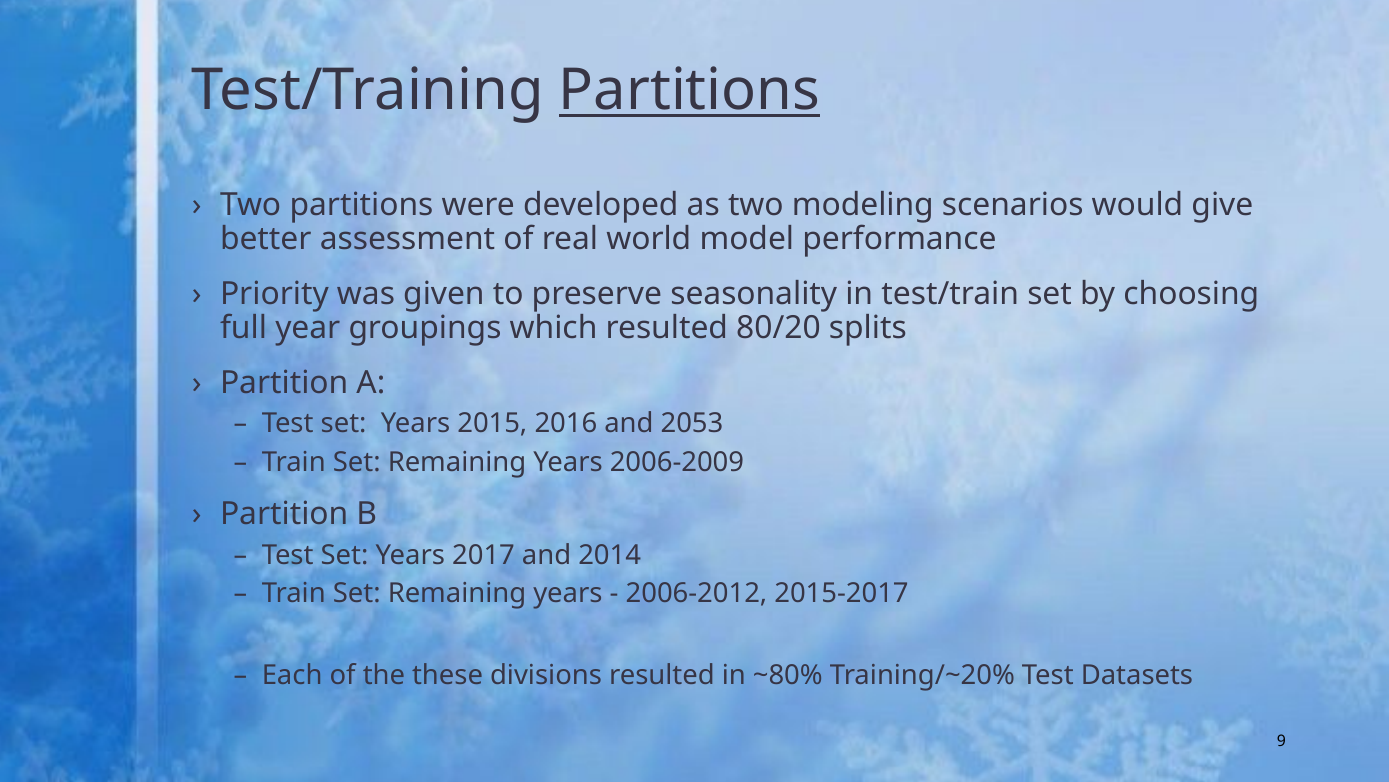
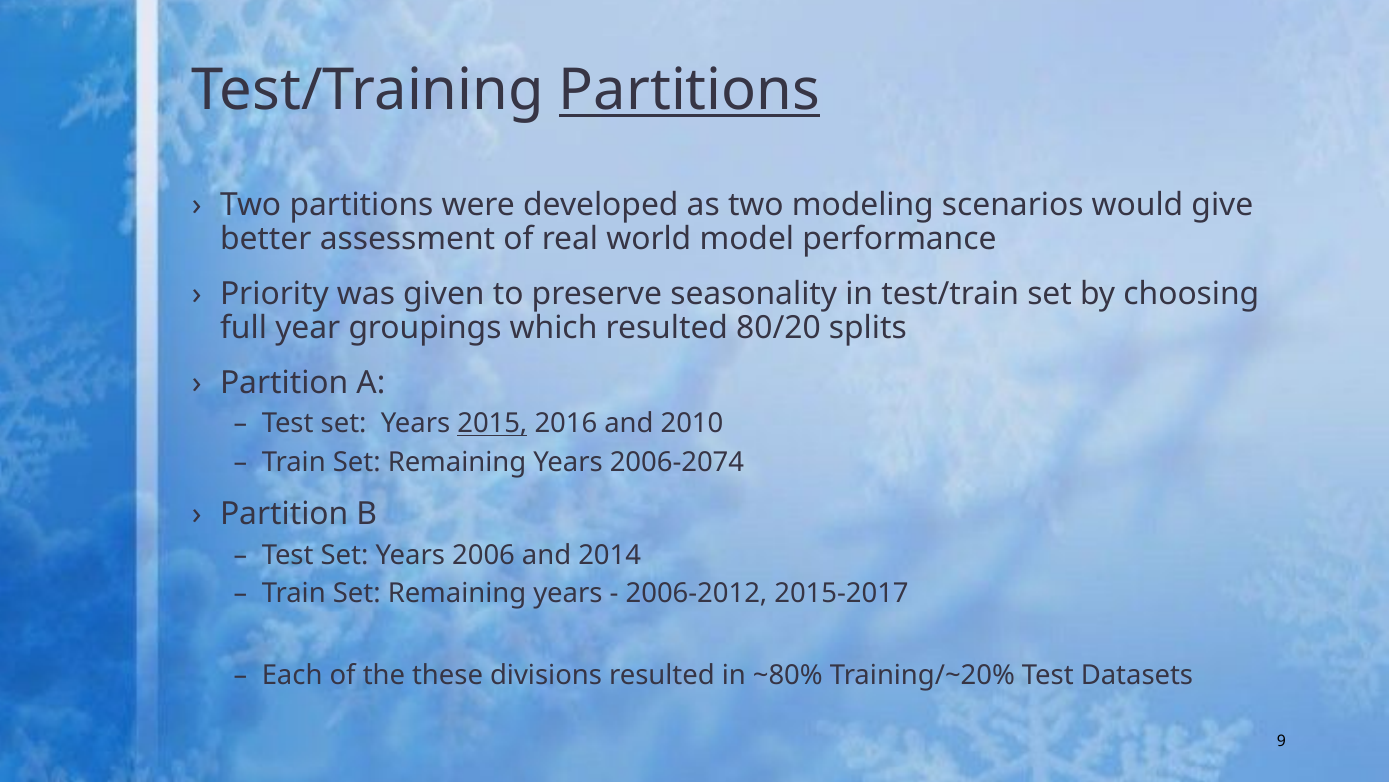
2015 underline: none -> present (492, 423)
2053: 2053 -> 2010 (692, 423)
2006-2009: 2006-2009 -> 2006-2074 (677, 462)
2017: 2017 -> 2006 (484, 555)
